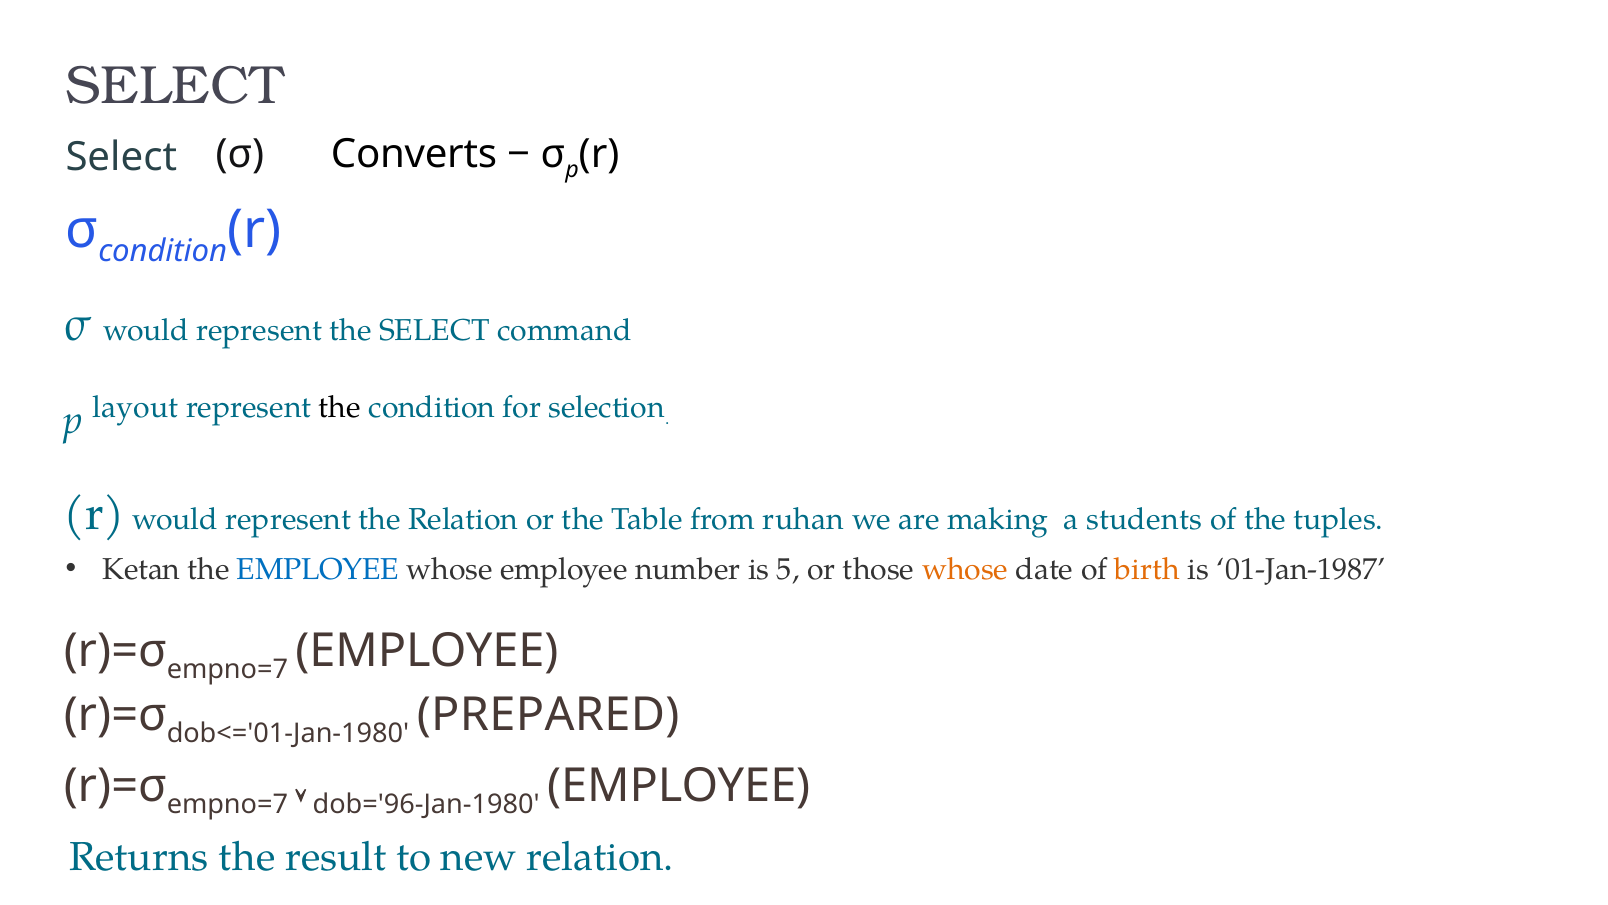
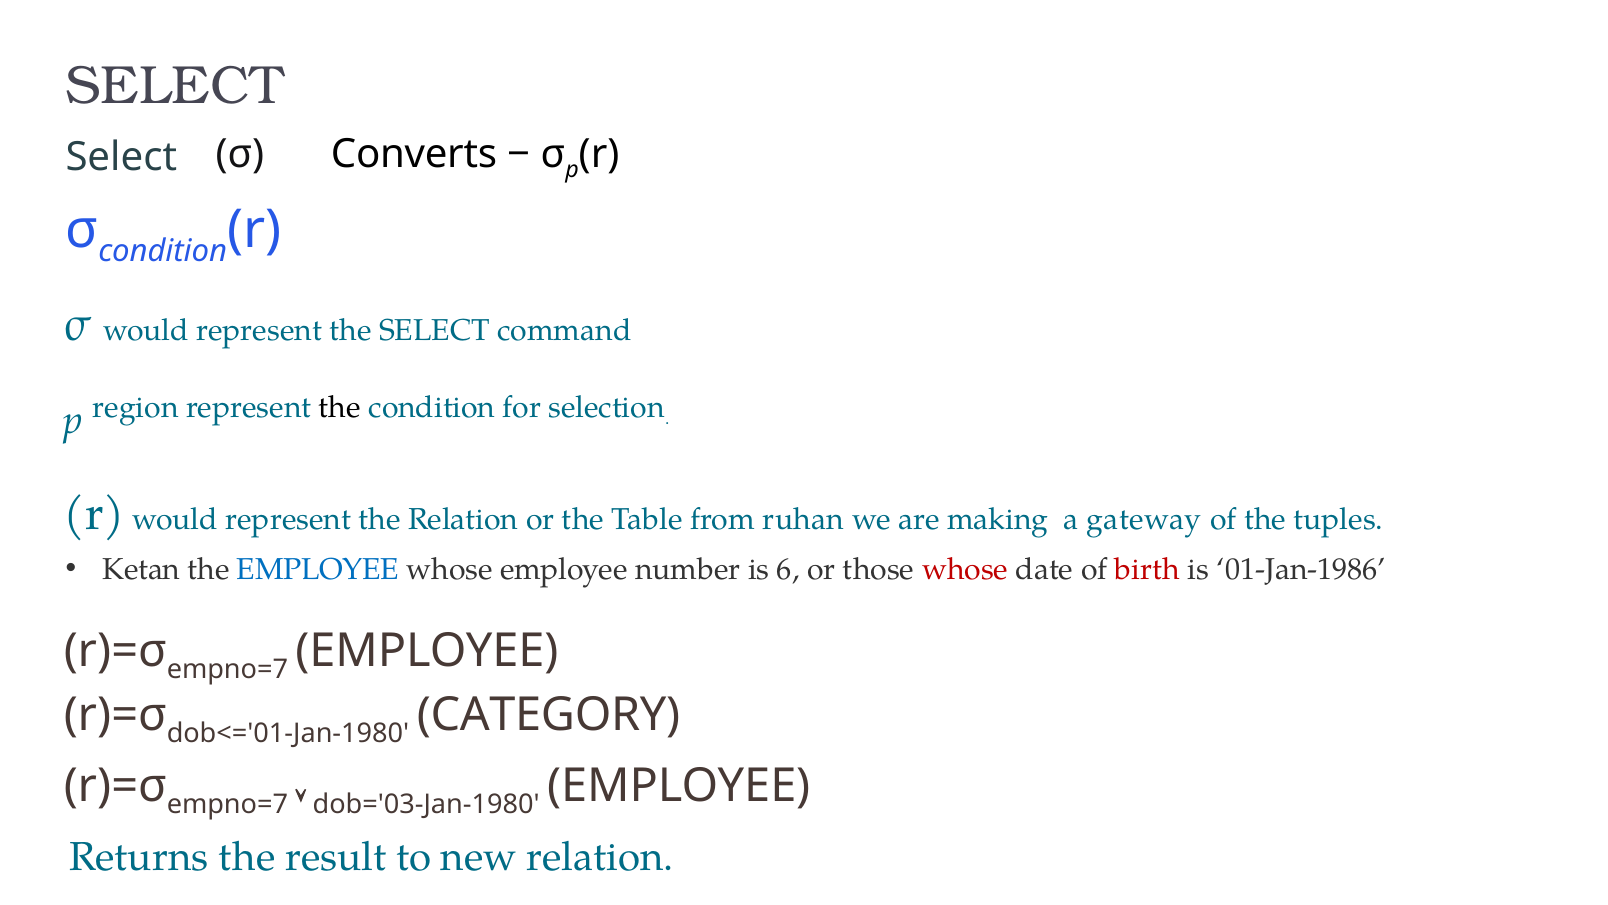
layout: layout -> region (136, 407)
students: students -> gateway (1144, 519)
5: 5 -> 6 (788, 569)
whose colour: orange -> red (965, 569)
birth colour: orange -> red (1148, 569)
01-Jan-1987: 01-Jan-1987 -> 01-Jan-1986 (1301, 569)
PREPARED: PREPARED -> CATEGORY (548, 715)
dob='96-Jan-1980: dob='96-Jan-1980 -> dob='03-Jan-1980 (426, 804)
